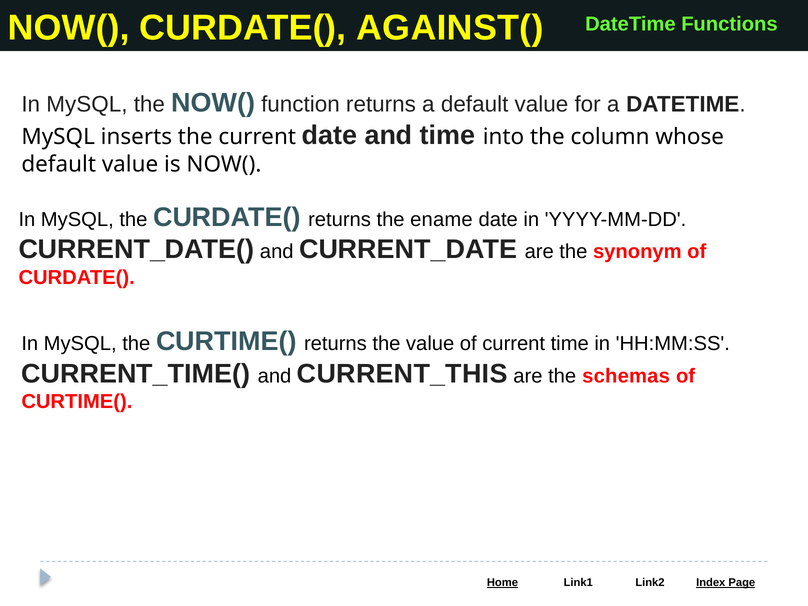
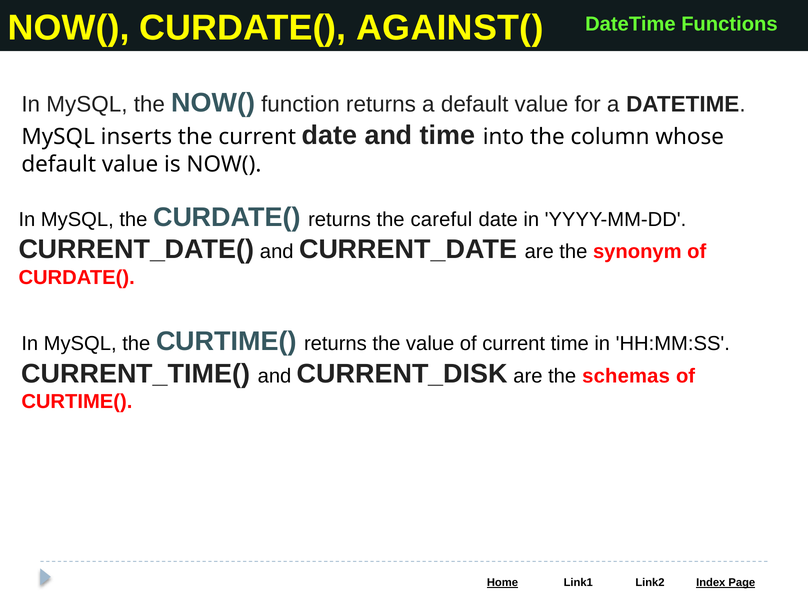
ename: ename -> careful (441, 219)
CURRENT_THIS: CURRENT_THIS -> CURRENT_DISK (402, 374)
